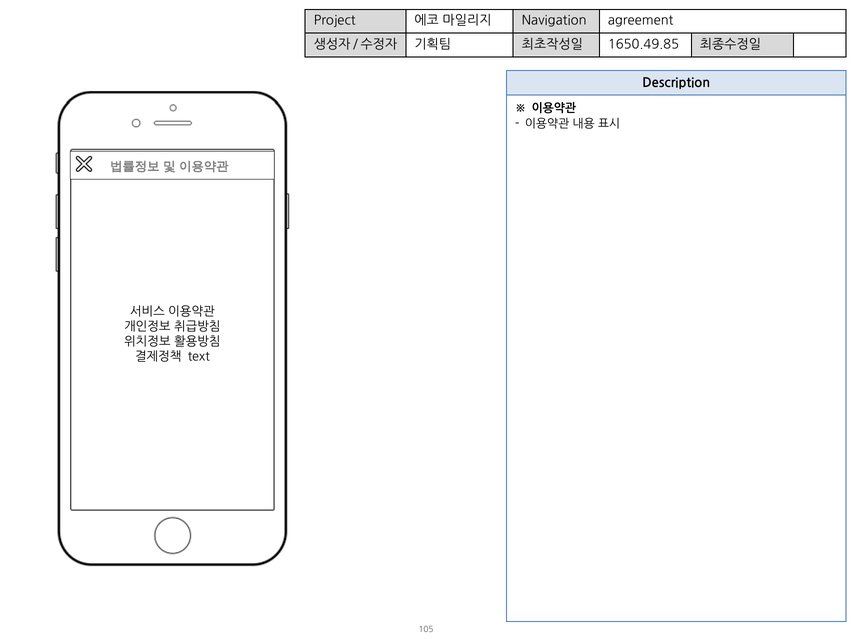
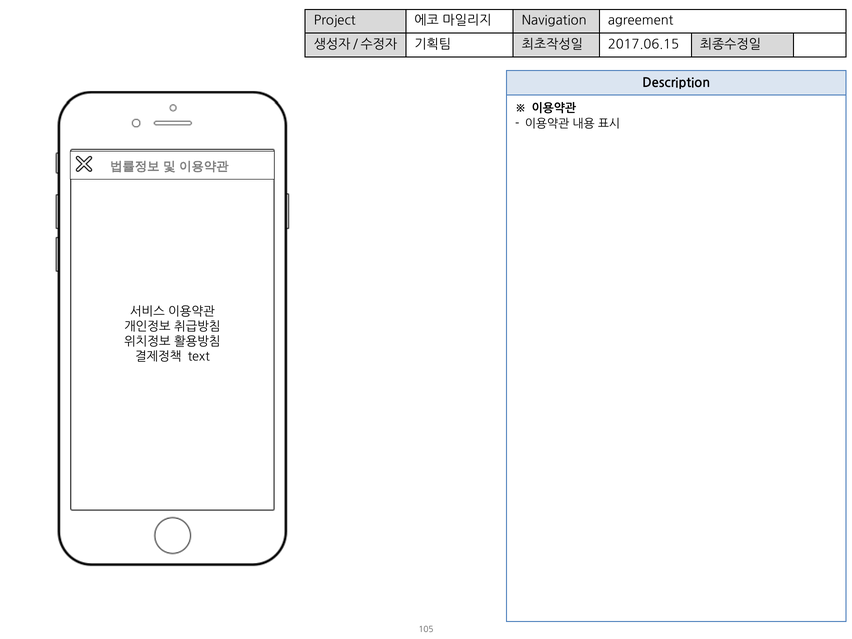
1650.49.85: 1650.49.85 -> 2017.06.15 (643, 44)
